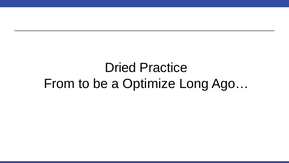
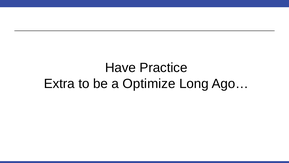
Dried: Dried -> Have (120, 68)
From: From -> Extra (59, 84)
